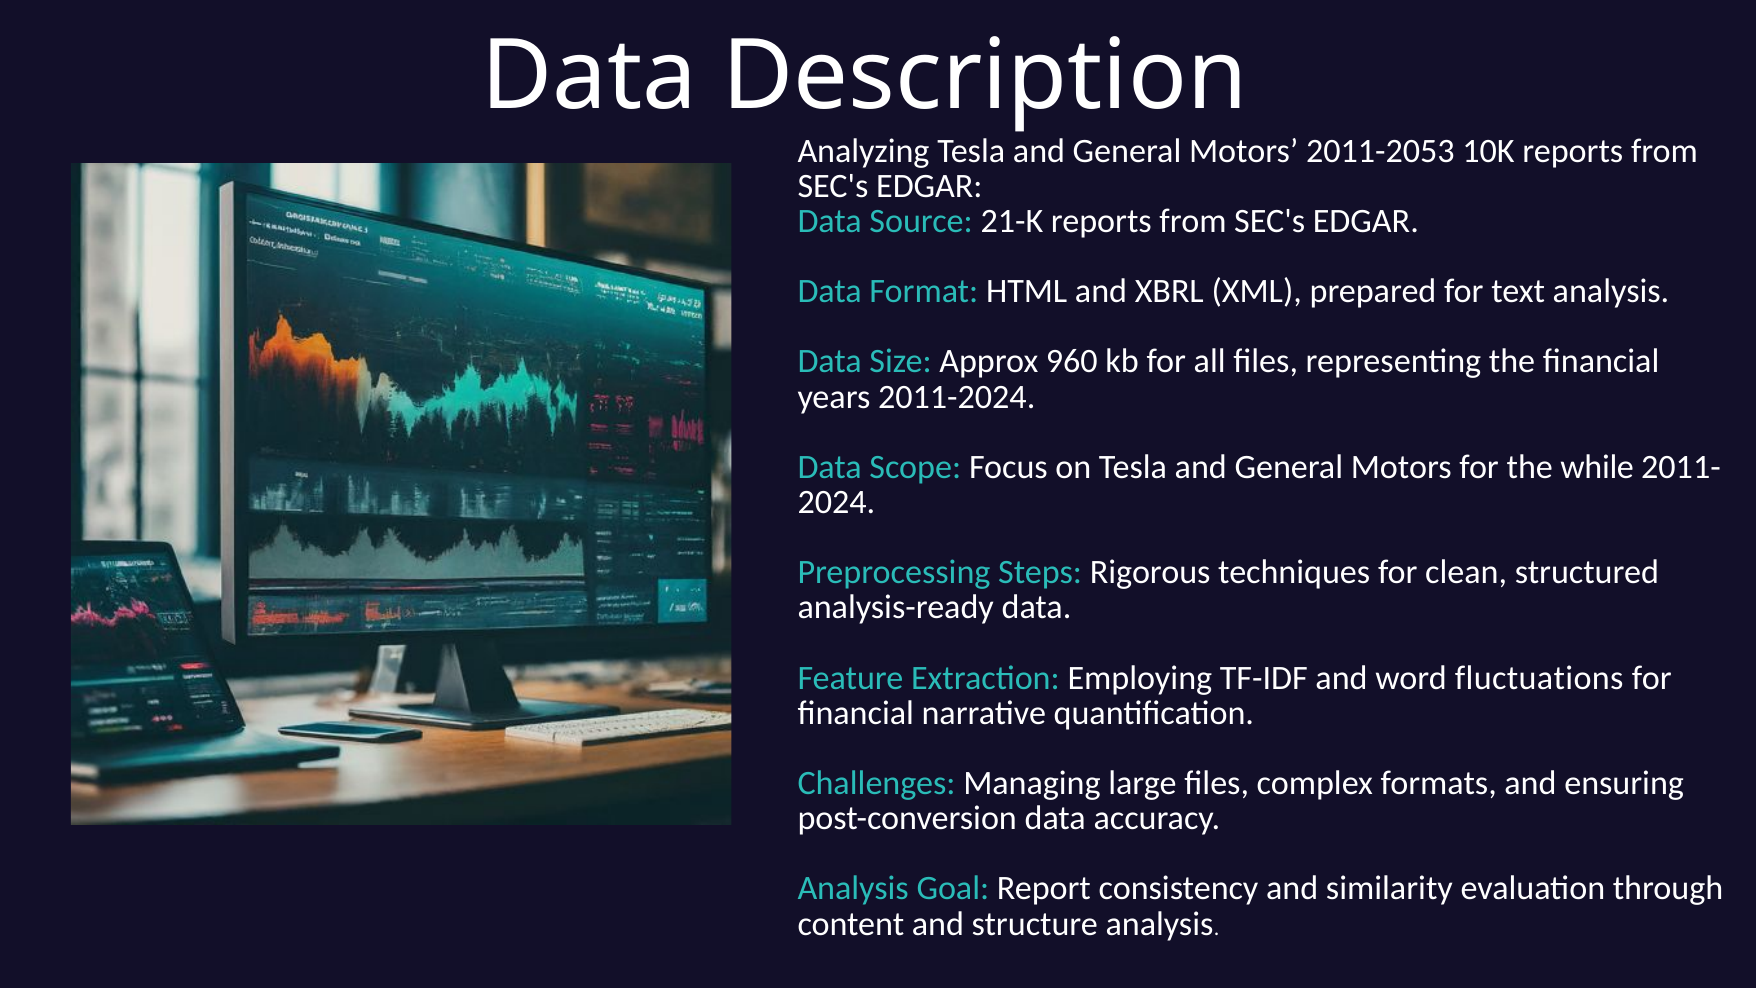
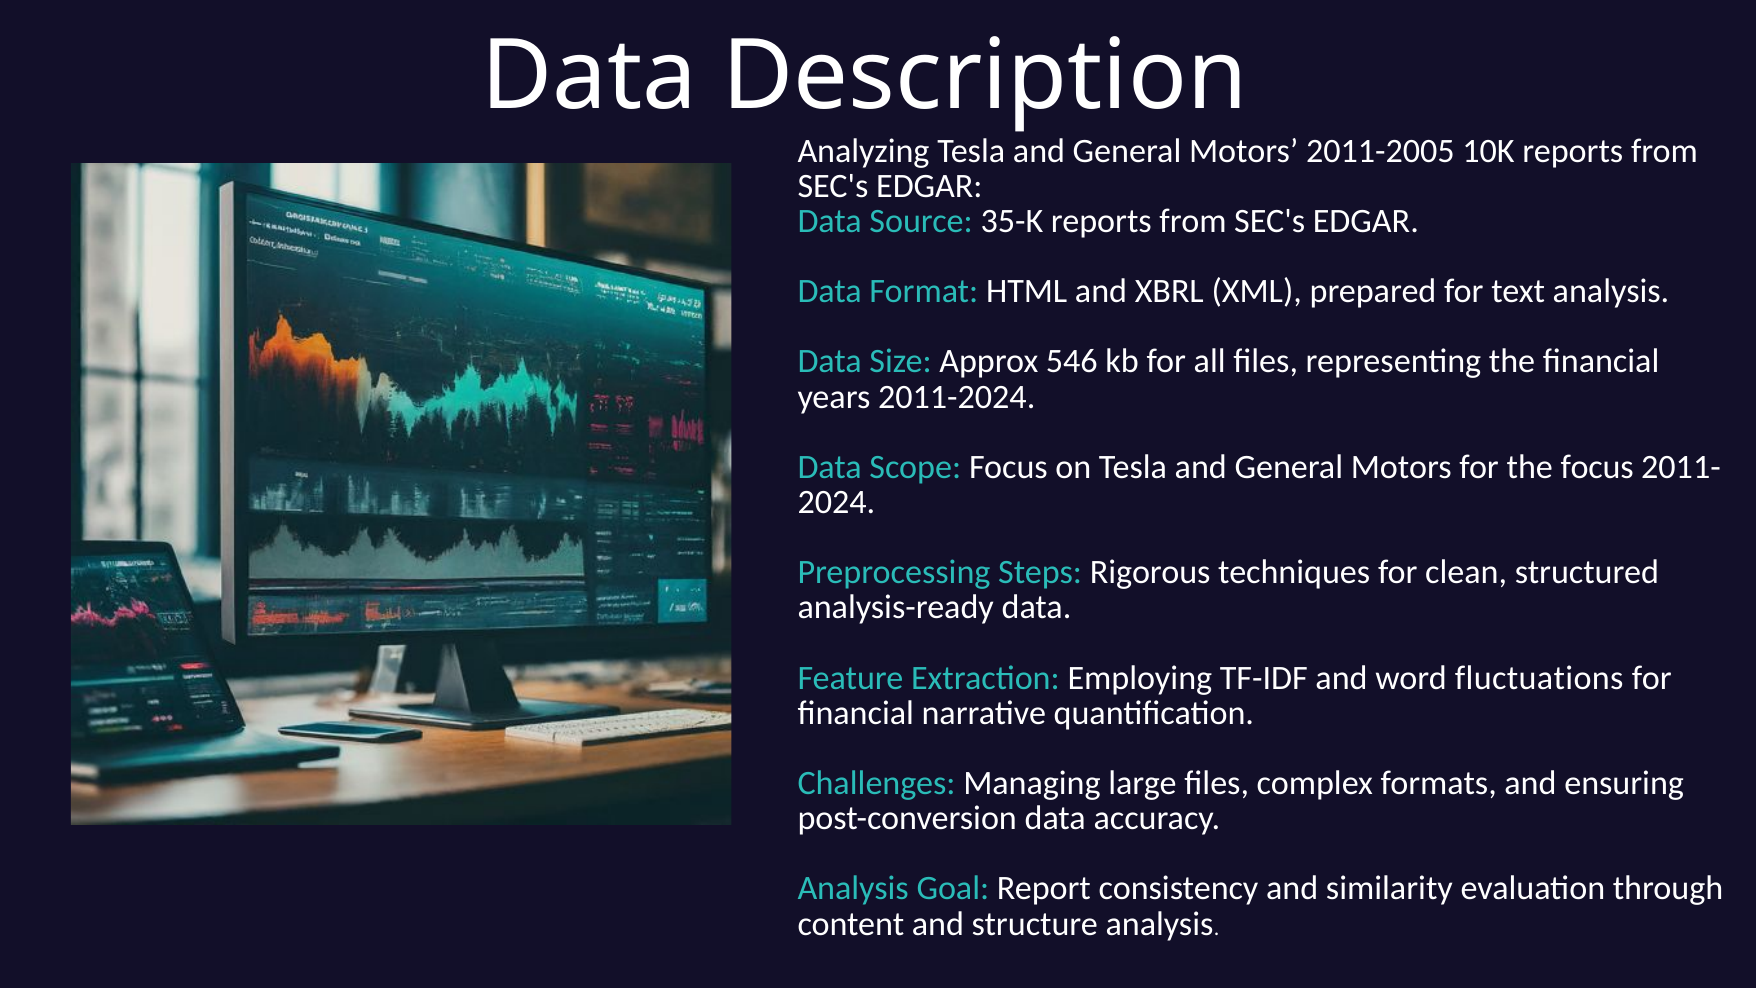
2011-2053: 2011-2053 -> 2011-2005 (1380, 151)
21-K: 21-K -> 35-K (1012, 221)
960: 960 -> 546 (1072, 362)
the while: while -> focus (1597, 467)
